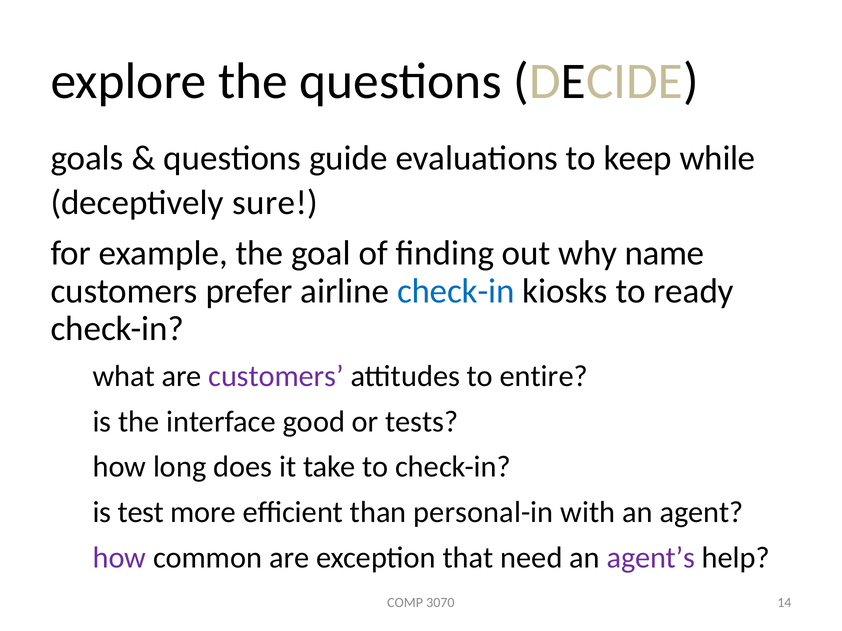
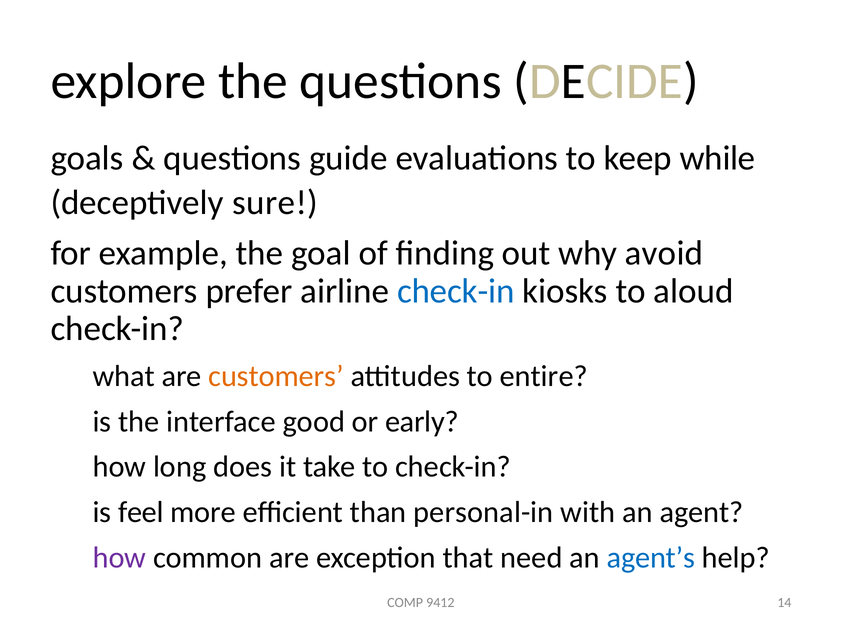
name: name -> avoid (664, 253)
ready: ready -> aloud (693, 291)
customers colour: purple -> orange (276, 376)
tests: tests -> early (422, 422)
test: test -> feel (141, 513)
agent’s colour: purple -> blue (651, 558)
3070: 3070 -> 9412 (440, 603)
